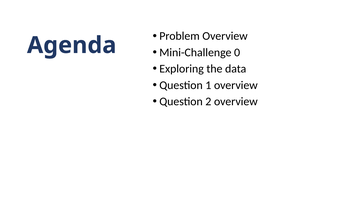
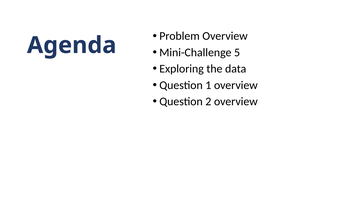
0: 0 -> 5 (237, 53)
